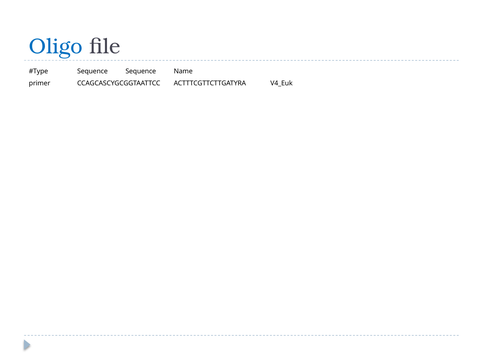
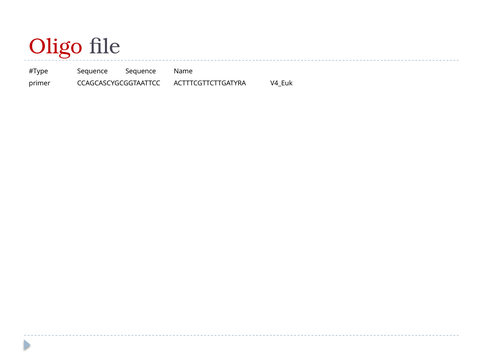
Oligo colour: blue -> red (56, 47)
